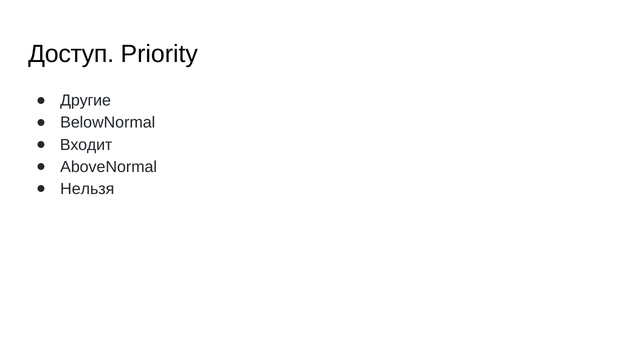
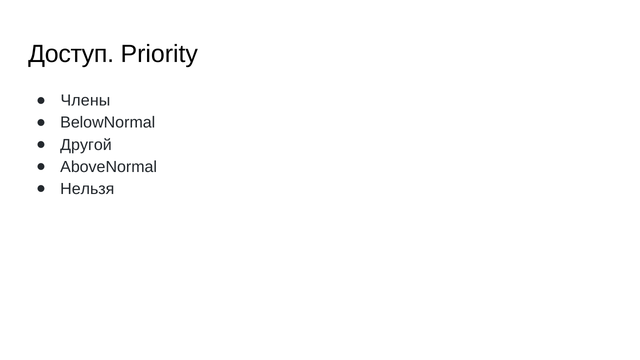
Другие: Другие -> Члены (85, 101)
Входит: Входит -> Другой (86, 145)
